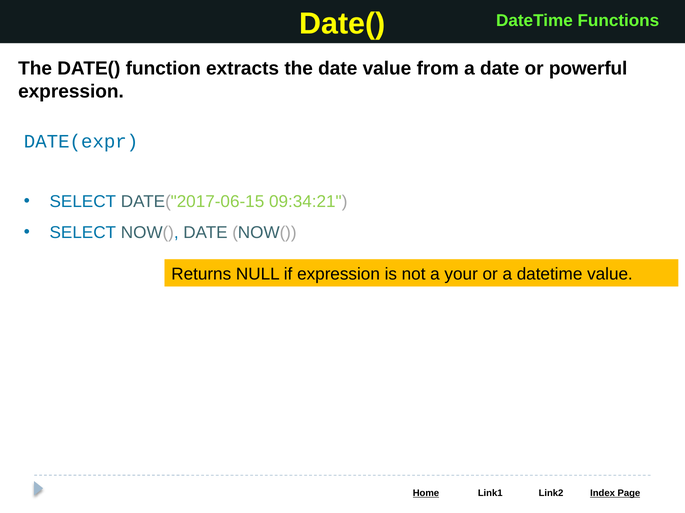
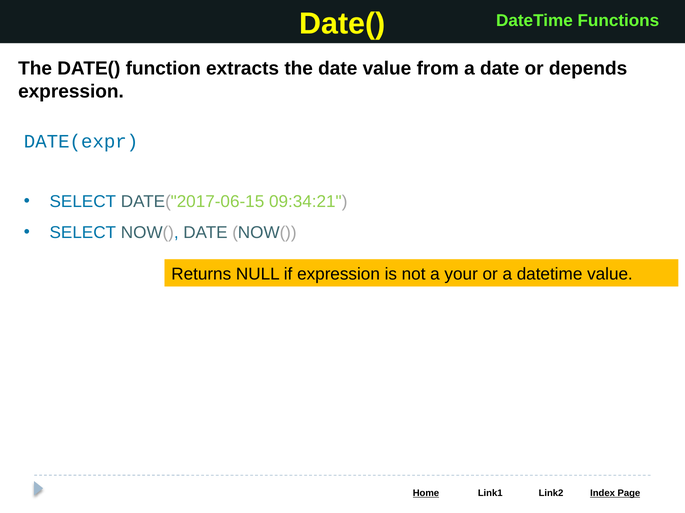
powerful: powerful -> depends (588, 69)
